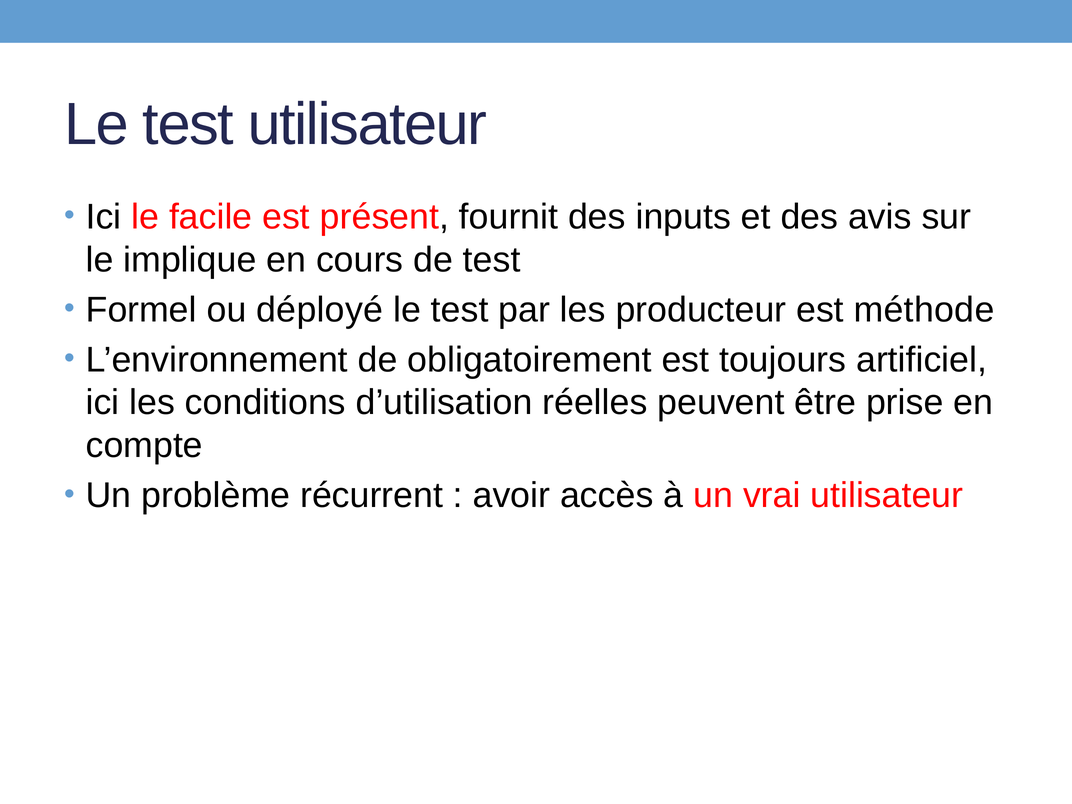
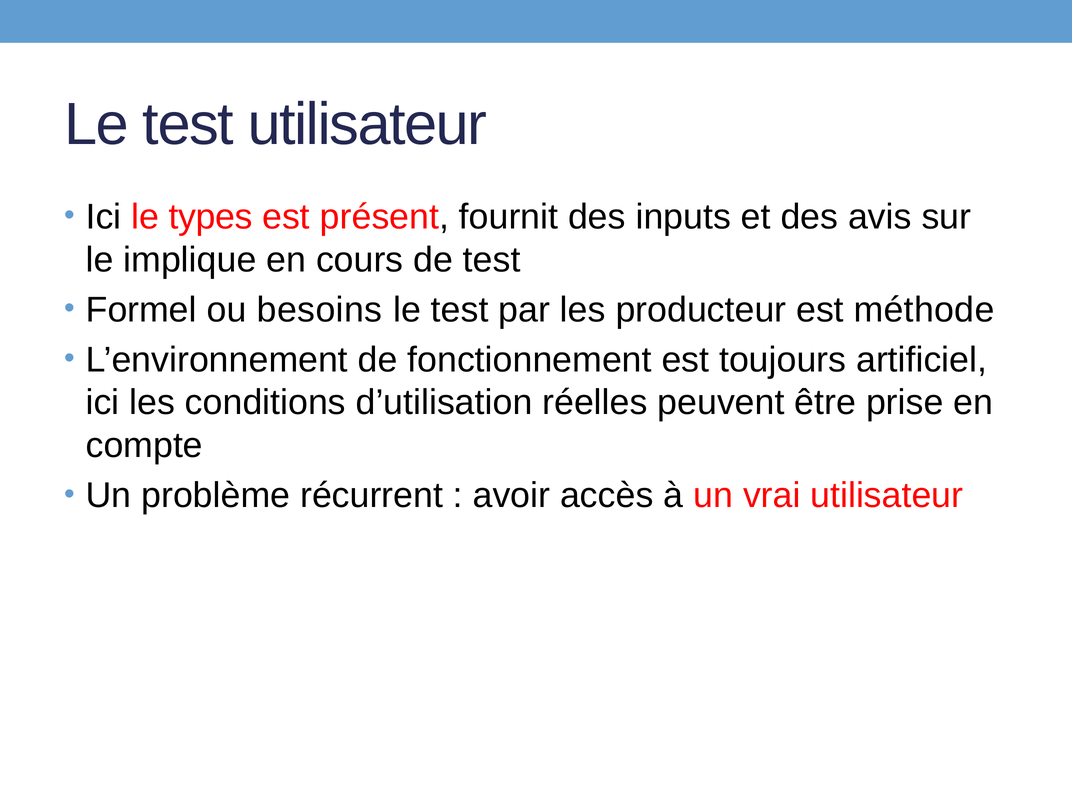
facile: facile -> types (211, 217)
déployé: déployé -> besoins (320, 310)
obligatoirement: obligatoirement -> fonctionnement (530, 360)
